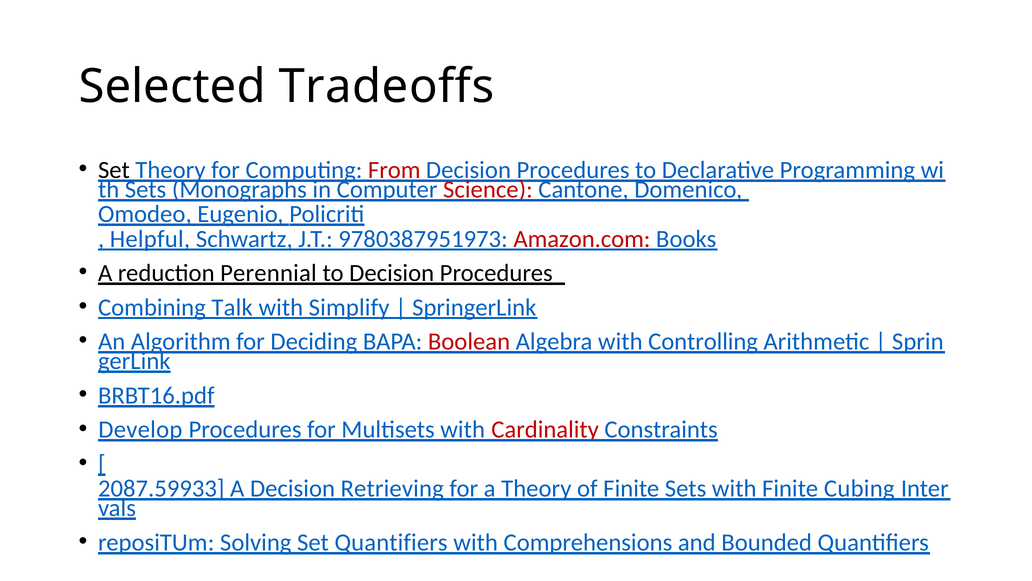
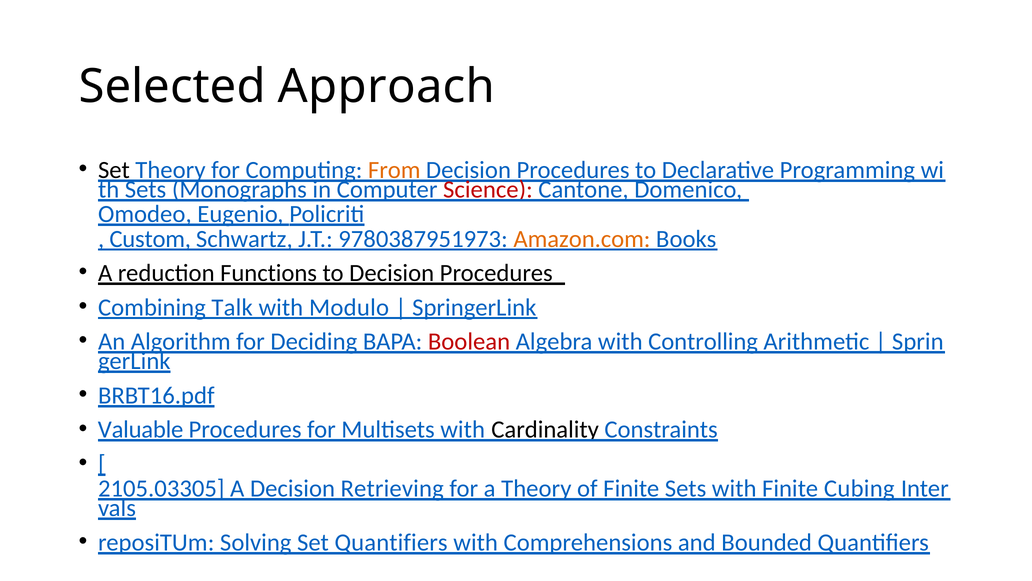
Tradeoffs: Tradeoffs -> Approach (387, 87)
From colour: red -> orange (394, 170)
Helpful: Helpful -> Custom (150, 239)
Amazon.com colour: red -> orange (582, 239)
Perennial: Perennial -> Functions (269, 273)
Simplify: Simplify -> Modulo (349, 307)
Develop: Develop -> Valuable (141, 429)
Cardinality colour: red -> black (545, 429)
2087.59933: 2087.59933 -> 2105.03305 (161, 488)
